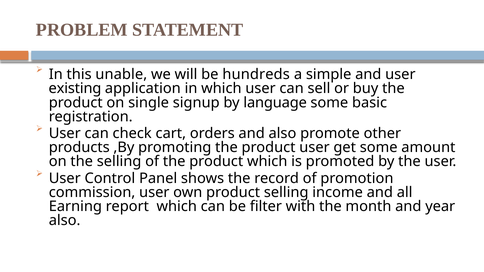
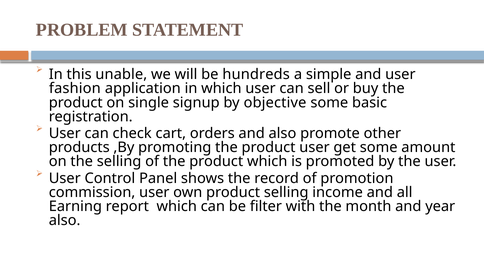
existing: existing -> fashion (75, 89)
language: language -> objective (275, 103)
